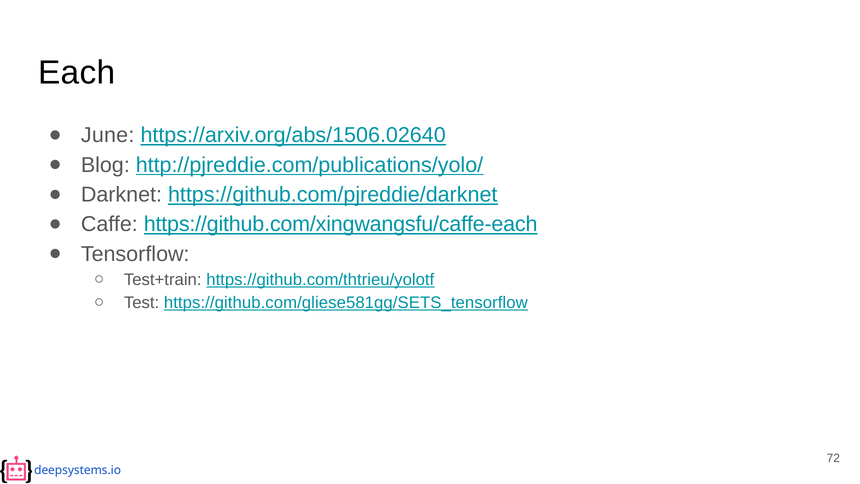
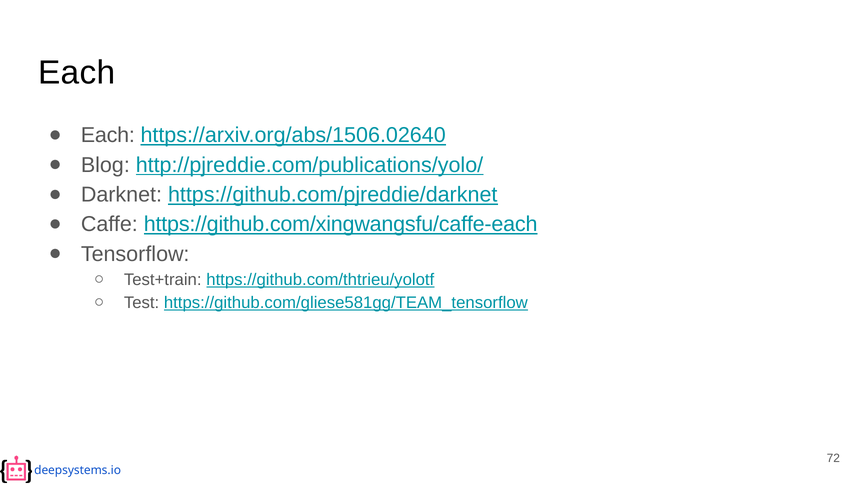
June: June -> Each (108, 135)
https://github.com/gliese581gg/SETS_tensorflow: https://github.com/gliese581gg/SETS_tensorflow -> https://github.com/gliese581gg/TEAM_tensorflow (346, 303)
